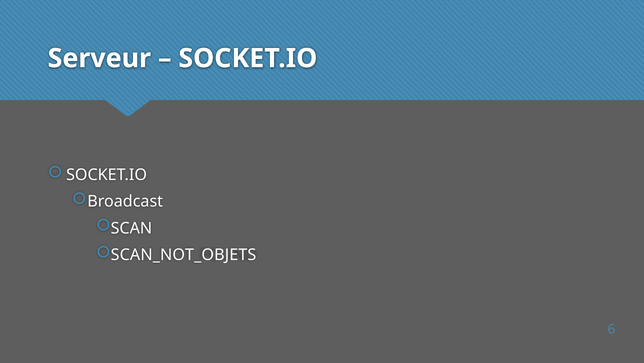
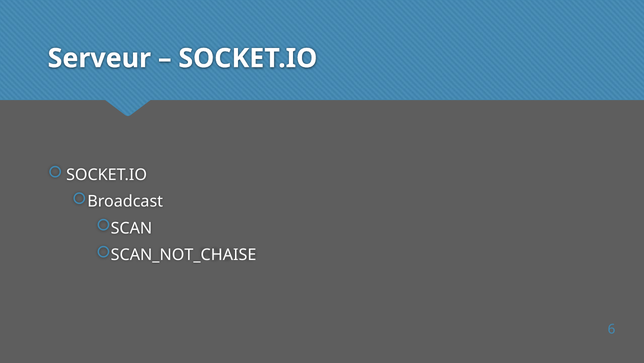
SCAN_NOT_OBJETS: SCAN_NOT_OBJETS -> SCAN_NOT_CHAISE (184, 254)
